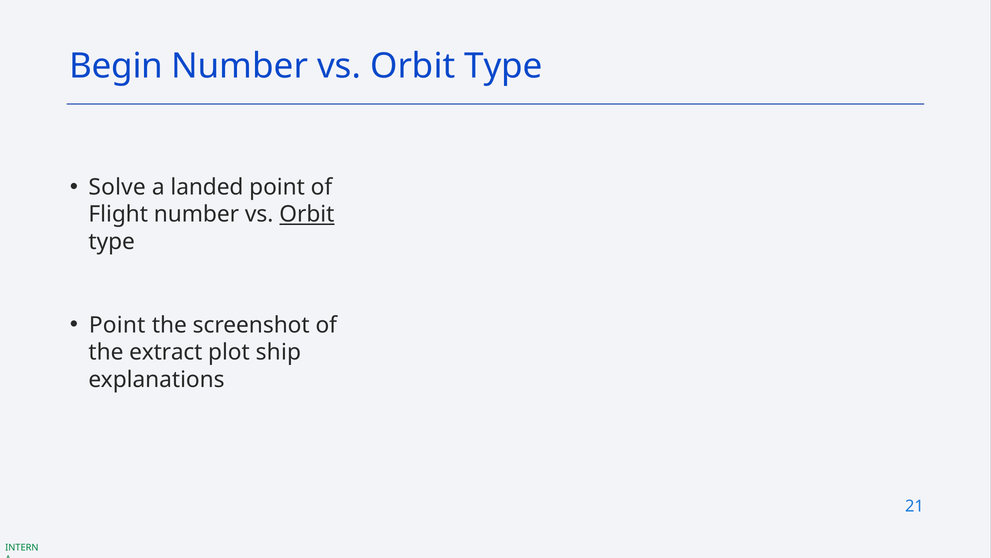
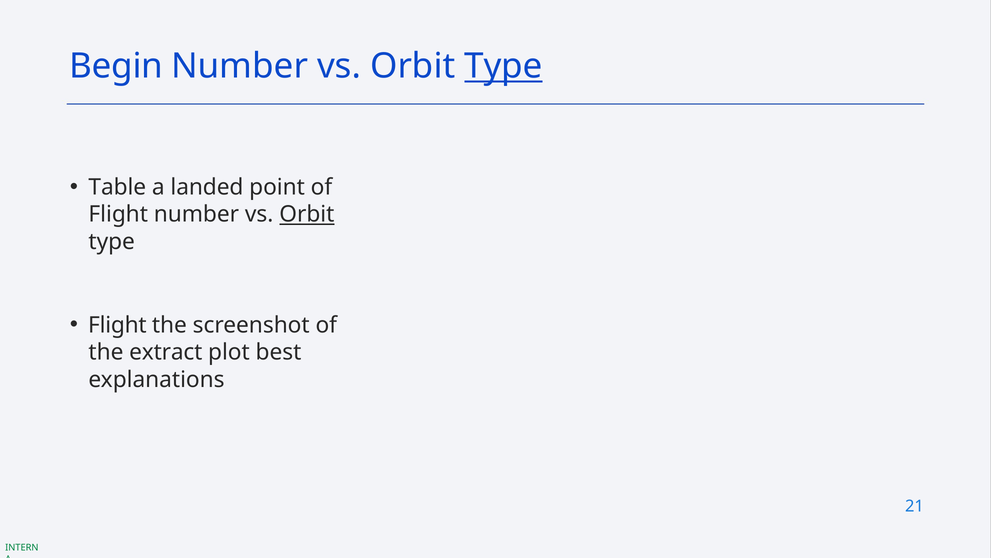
Type underline: none -> present (503, 66)
Solve: Solve -> Table (117, 187)
Point: Point -> Flight (117, 325)
ship: ship -> best (278, 352)
